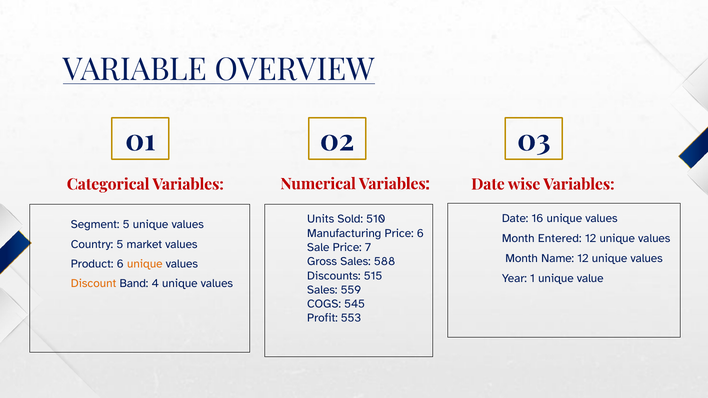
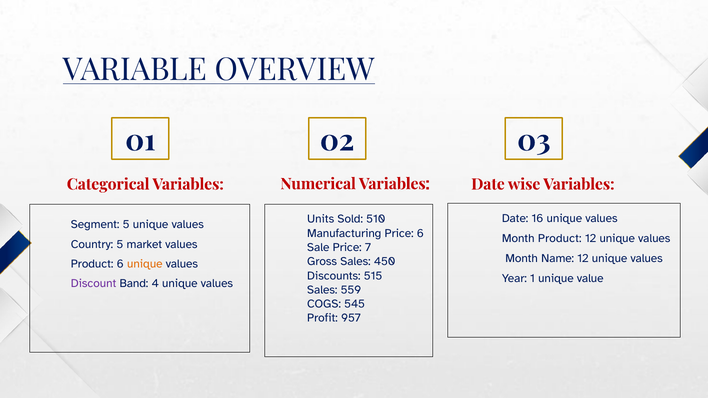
Month Entered: Entered -> Product (560, 239)
588: 588 -> 450 (385, 262)
Discount colour: orange -> purple (94, 284)
553: 553 -> 957 (351, 318)
